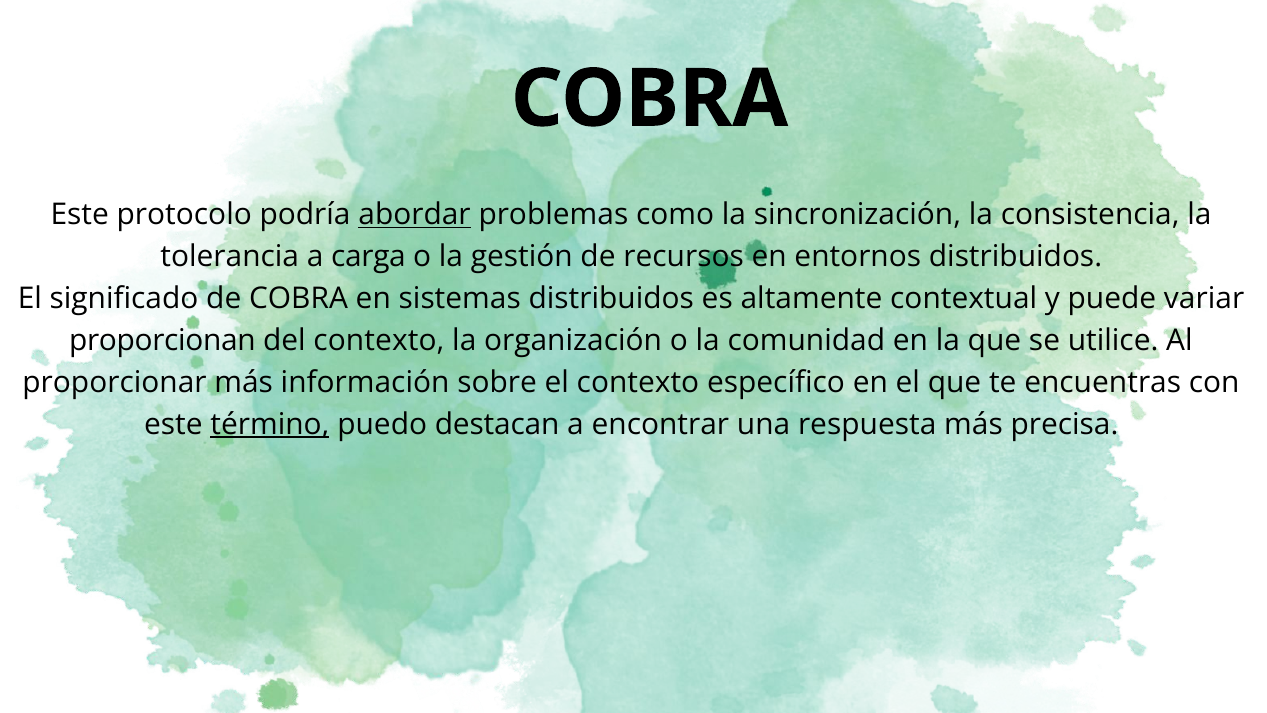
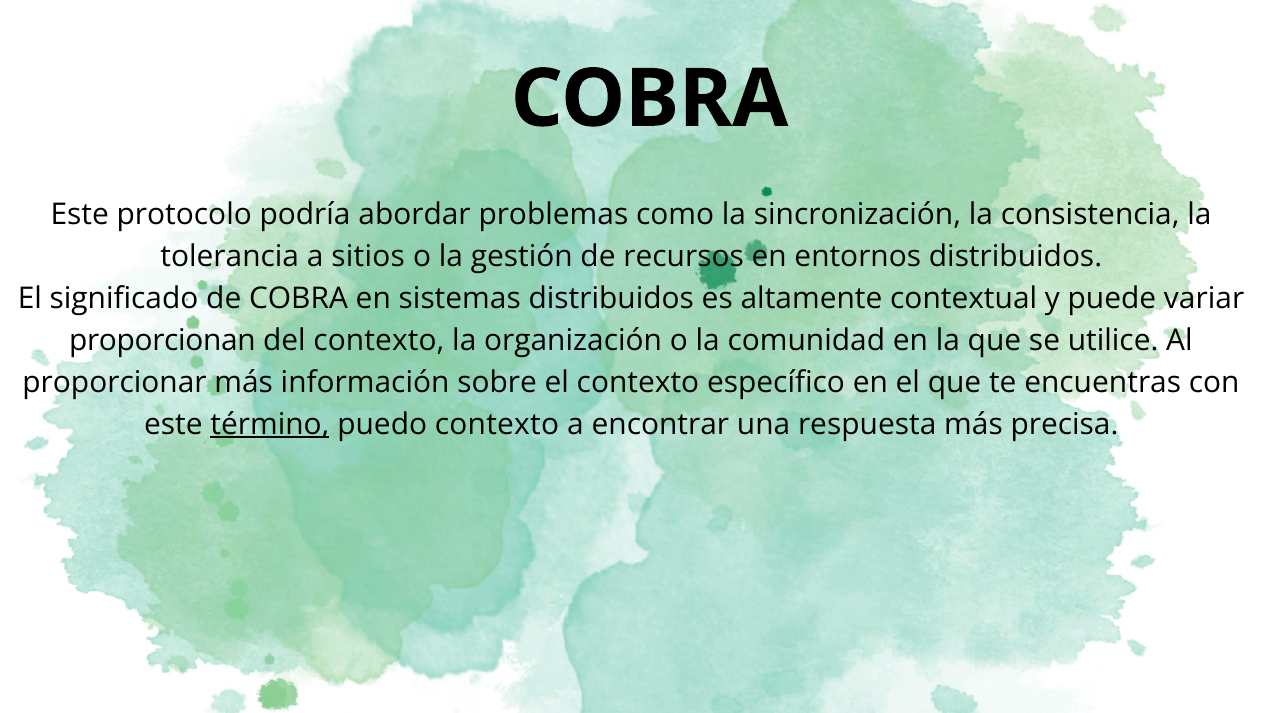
abordar underline: present -> none (415, 215)
carga: carga -> sitios (368, 256)
puedo destacan: destacan -> contexto (497, 424)
